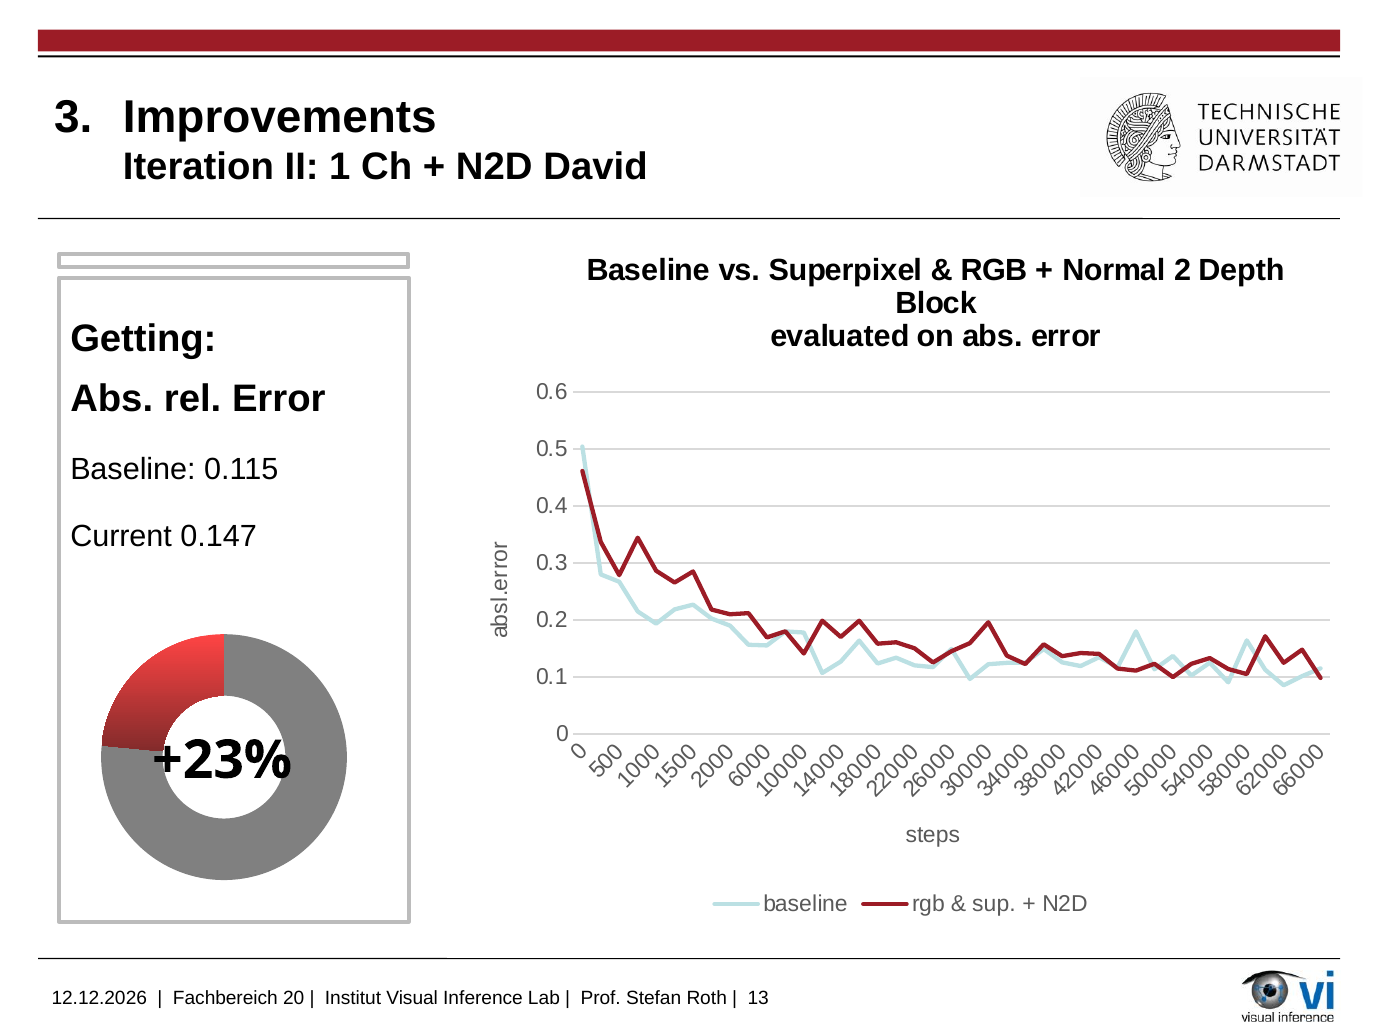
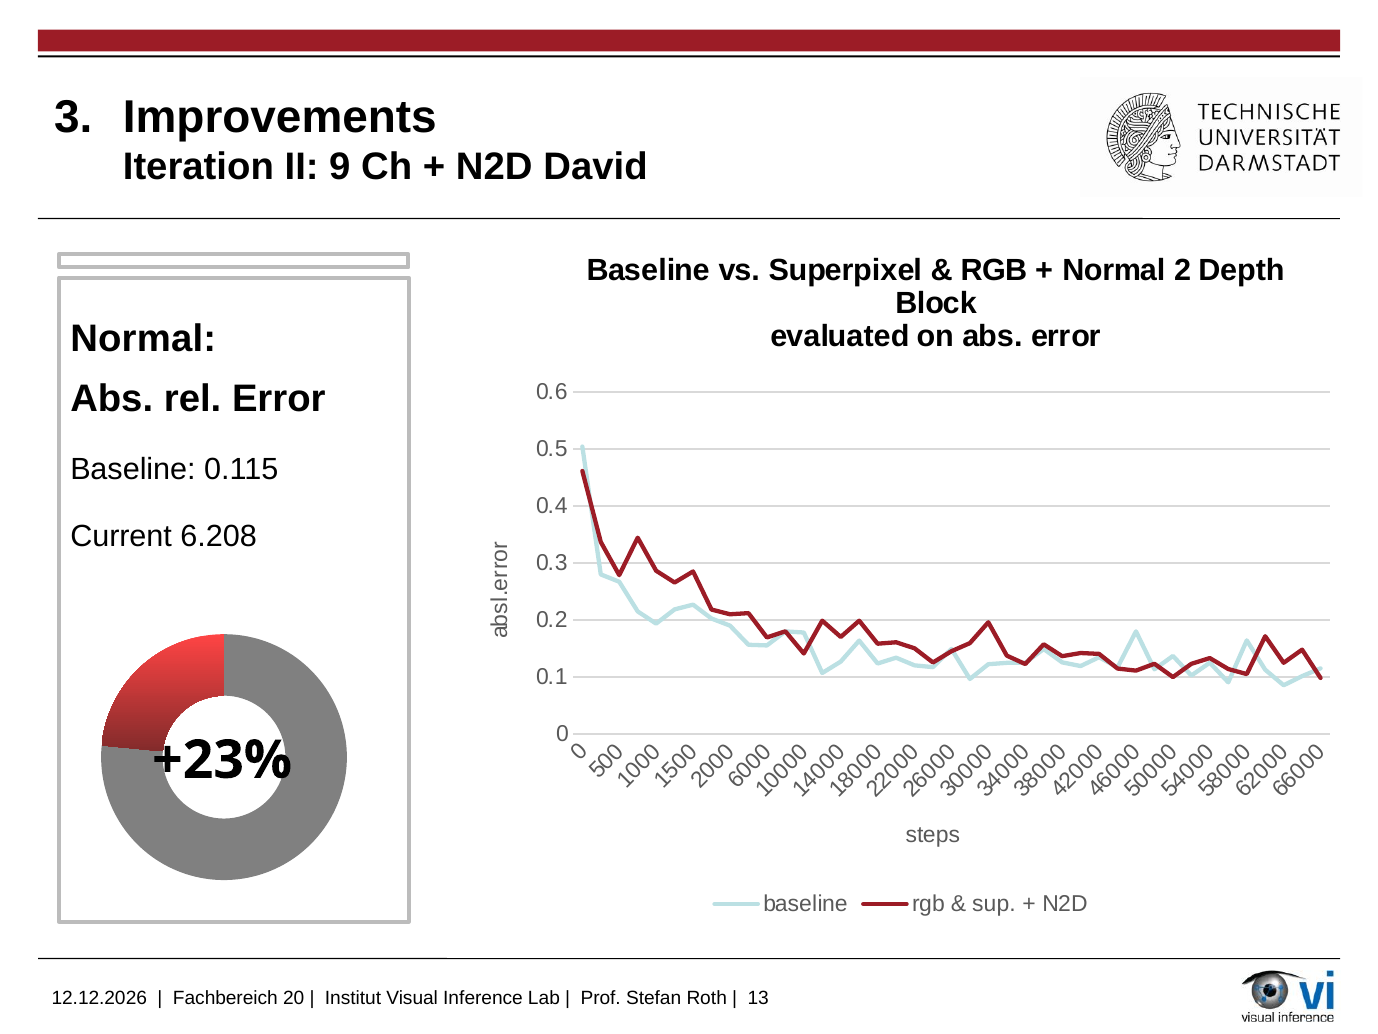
II 1: 1 -> 9 (340, 167)
Getting: Getting -> Normal (143, 339)
0.147: 0.147 -> 6.208 (219, 536)
